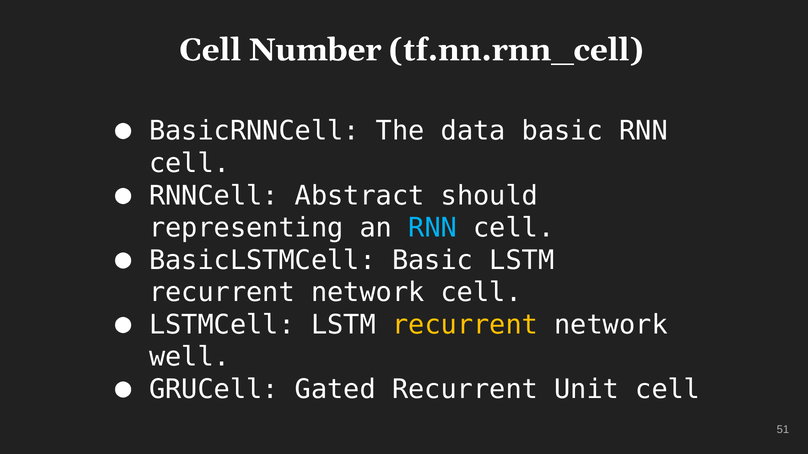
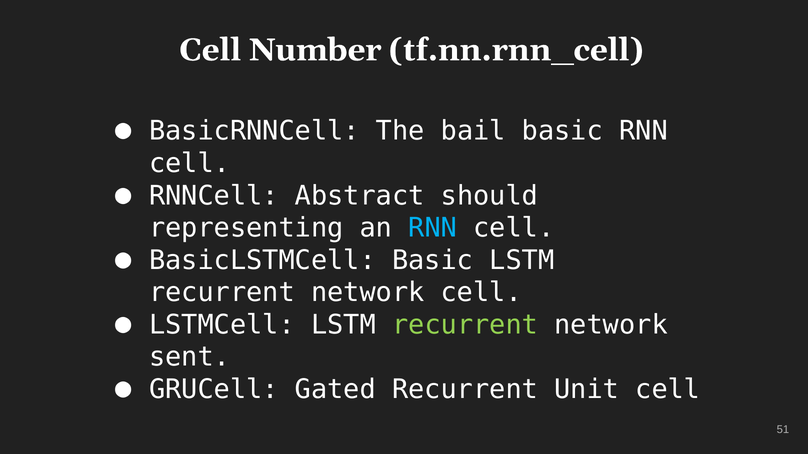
data: data -> bail (473, 131)
recurrent colour: yellow -> light green (465, 325)
well: well -> sent (190, 357)
